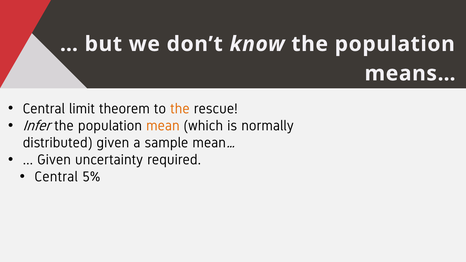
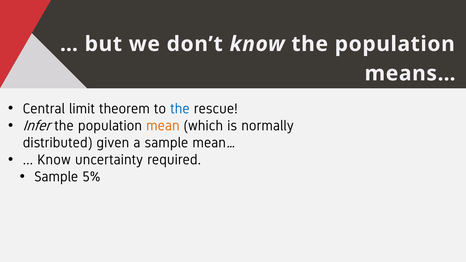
the colour: orange -> blue (180, 109)
Given: Given -> Know (54, 160)
Central: Central -> Sample (56, 177)
